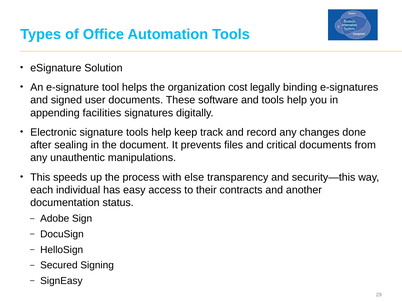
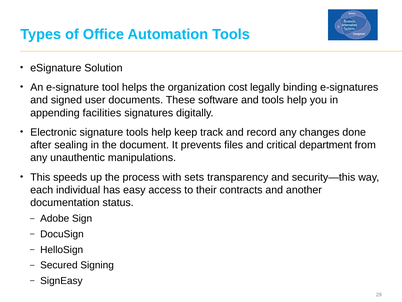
critical documents: documents -> department (326, 145)
else: else -> sets (194, 177)
